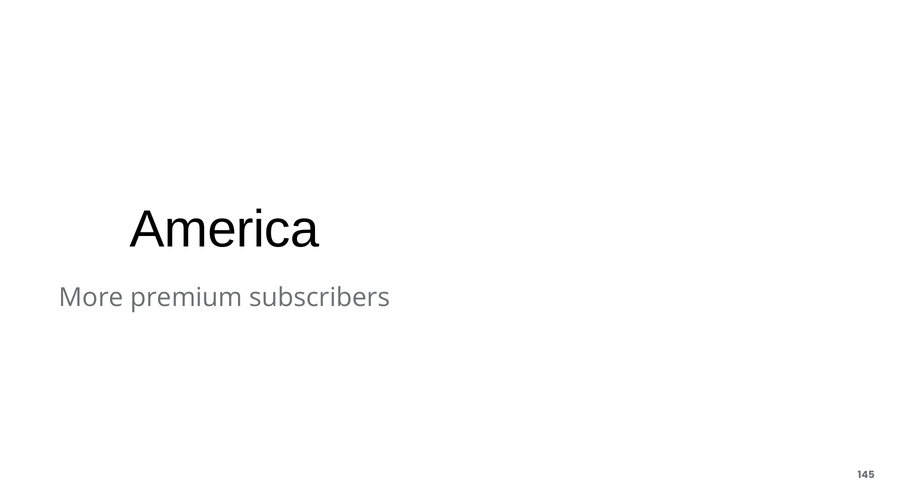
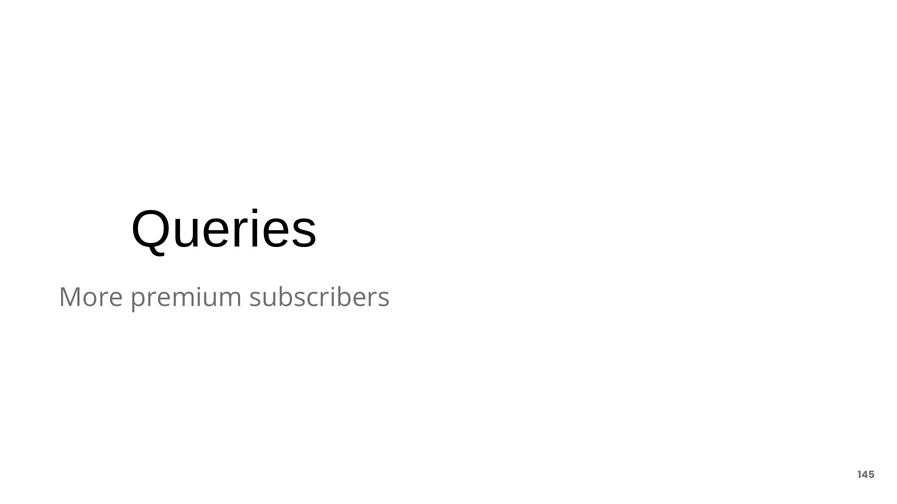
America: America -> Queries (224, 230)
